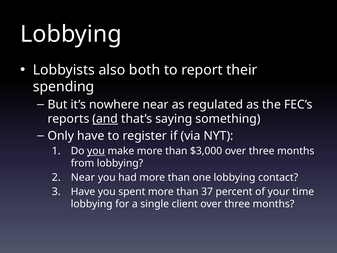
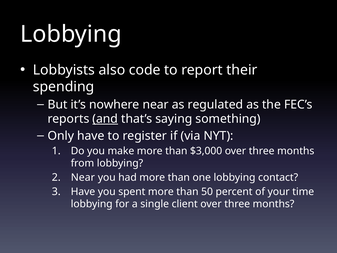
both: both -> code (145, 70)
you underline: present -> none (96, 151)
37: 37 -> 50 (207, 192)
